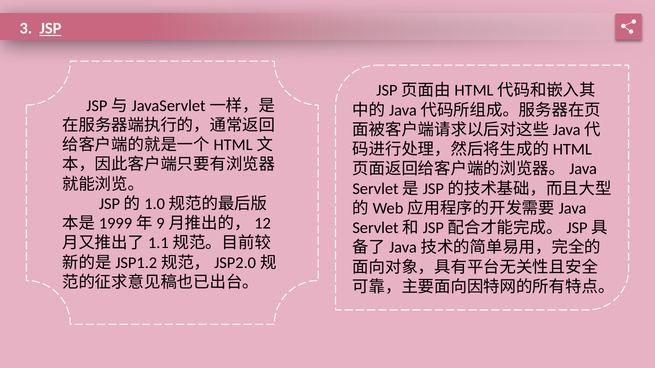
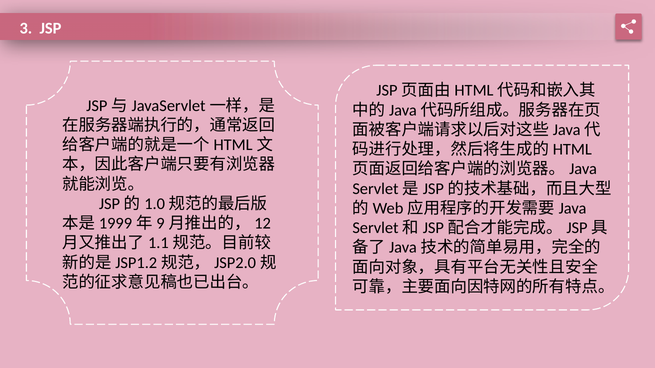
JSP underline: present -> none (50, 29)
